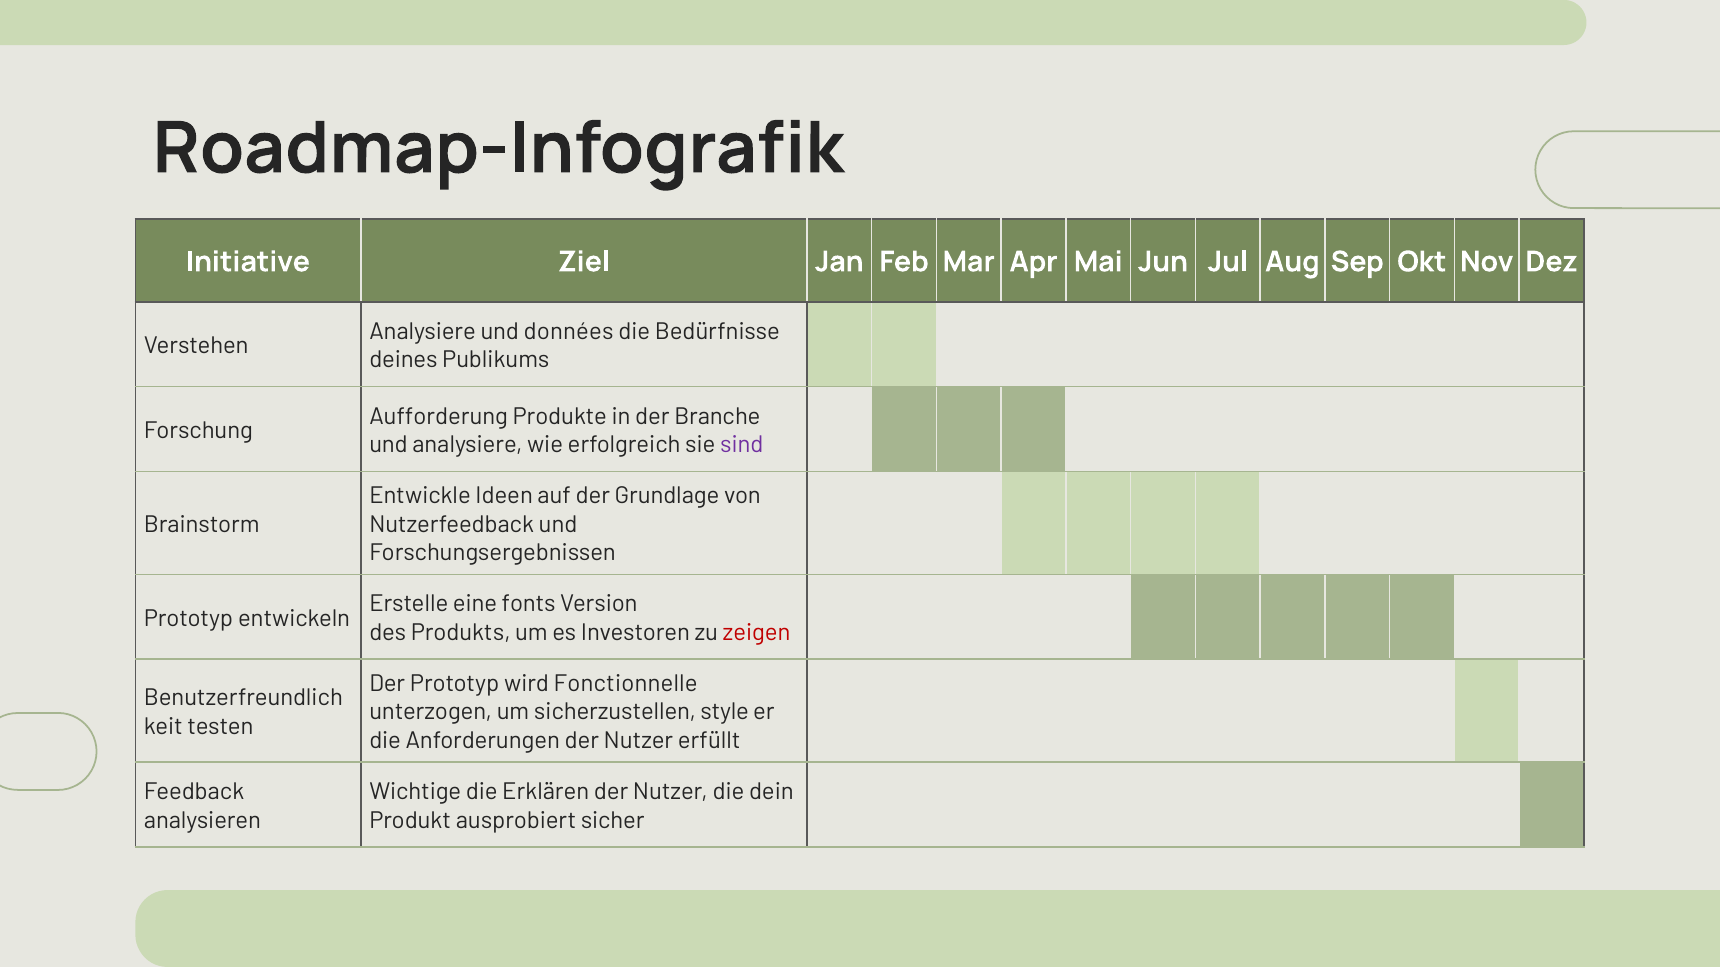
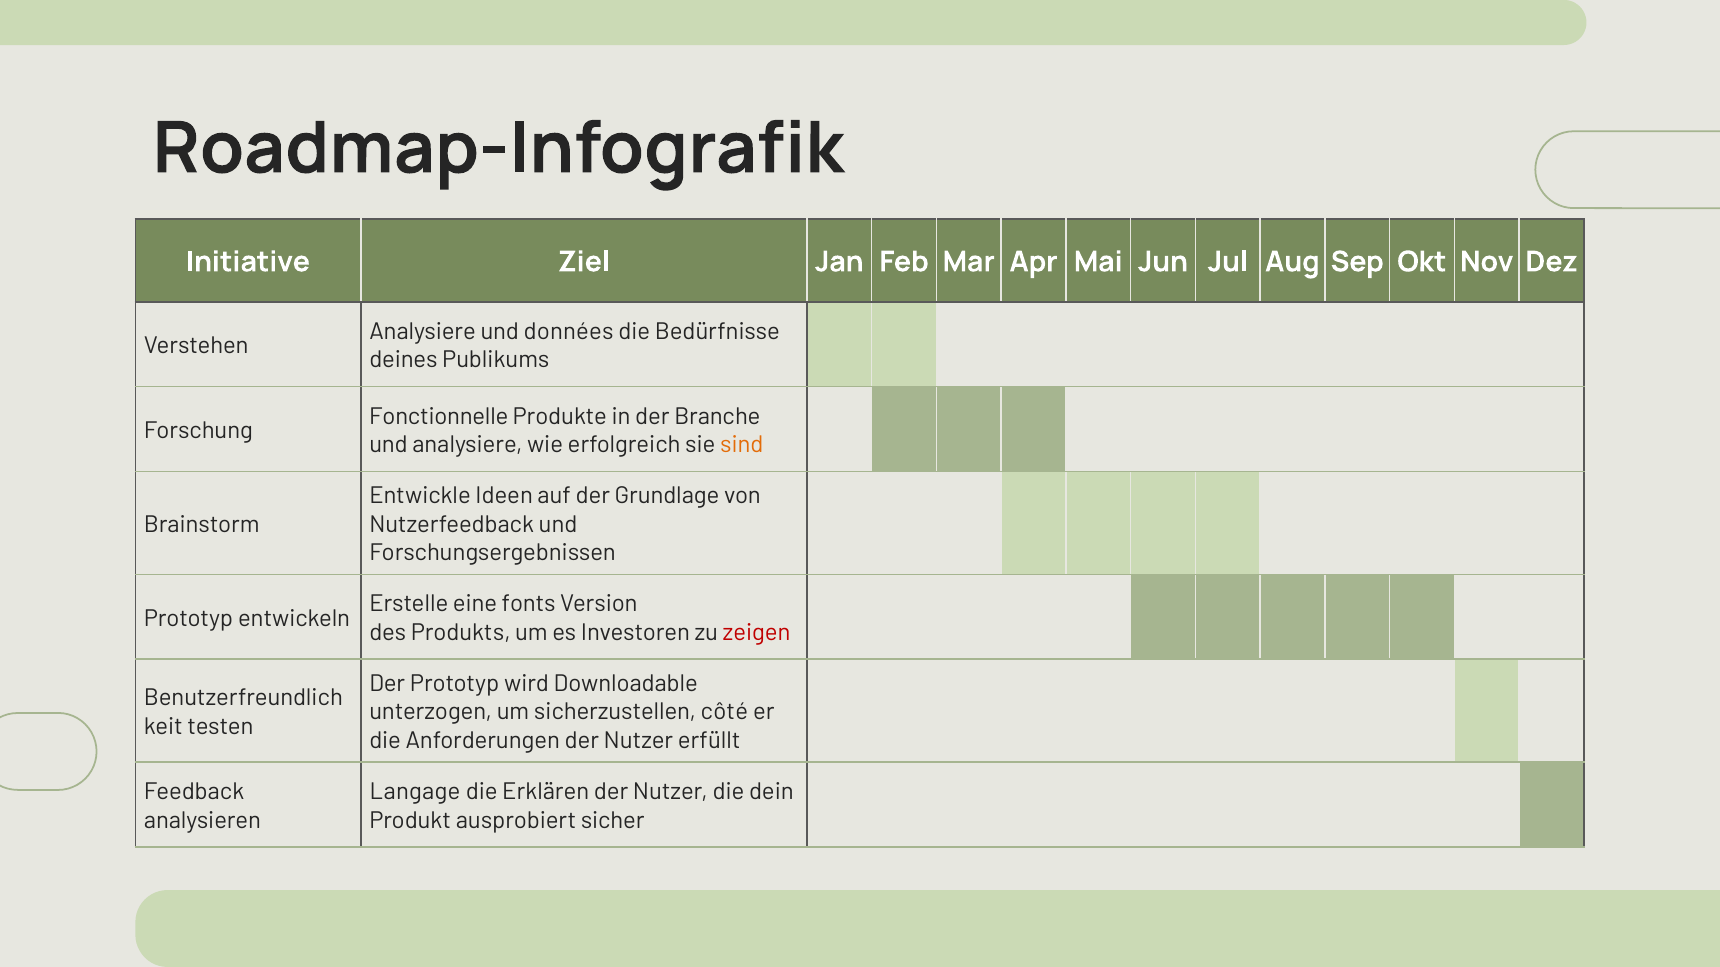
Aufforderung: Aufforderung -> Fonctionnelle (439, 416)
sind colour: purple -> orange (742, 445)
Fonctionnelle: Fonctionnelle -> Downloadable (626, 684)
style: style -> côté (724, 712)
Wichtige: Wichtige -> Langage (415, 792)
